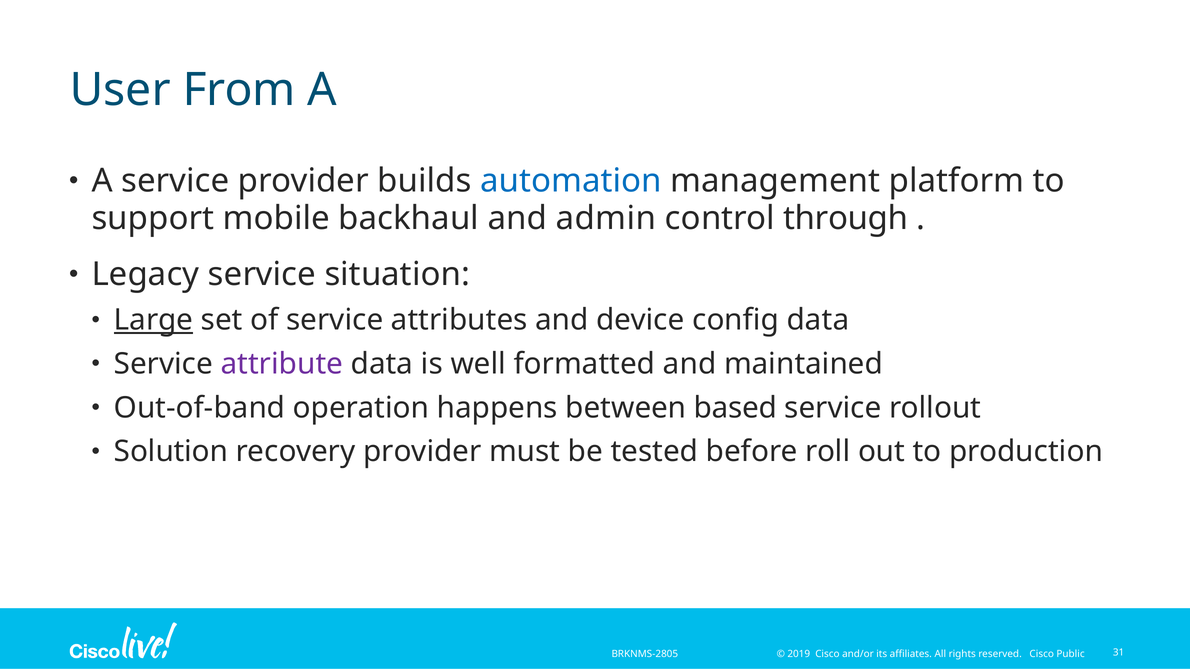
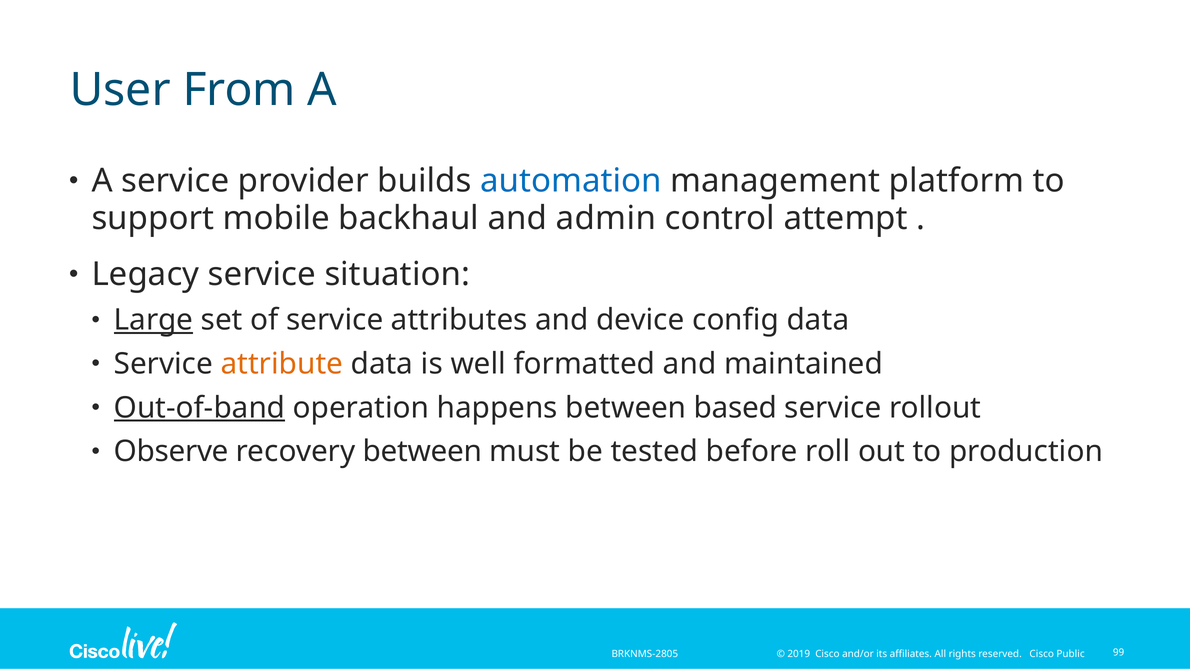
through: through -> attempt (846, 219)
attribute colour: purple -> orange (282, 364)
Out-of-band underline: none -> present (200, 408)
Solution: Solution -> Observe (171, 452)
recovery provider: provider -> between (422, 452)
31: 31 -> 99 (1119, 653)
